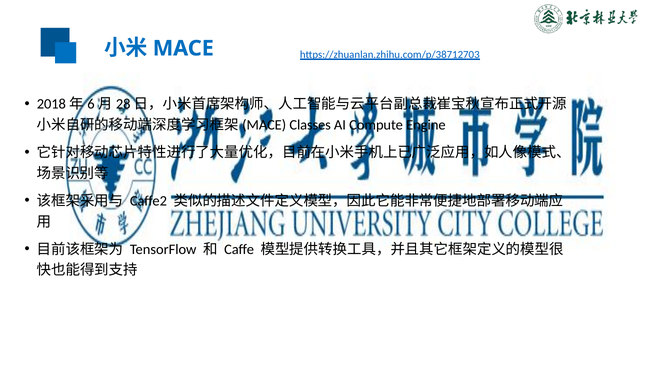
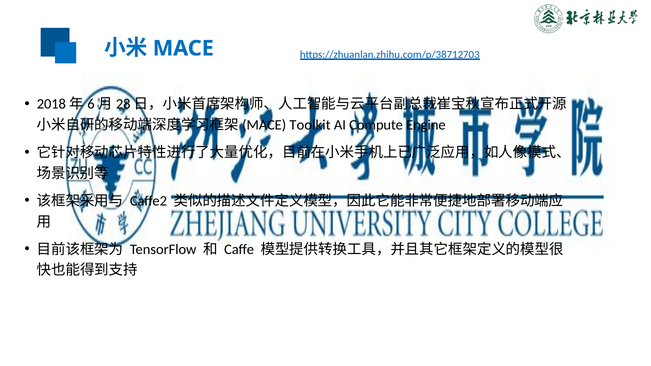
Classes: Classes -> Toolkit (310, 125)
